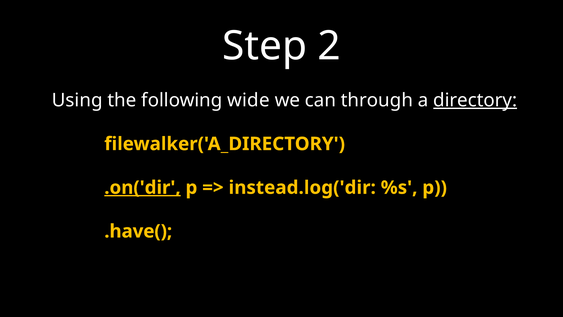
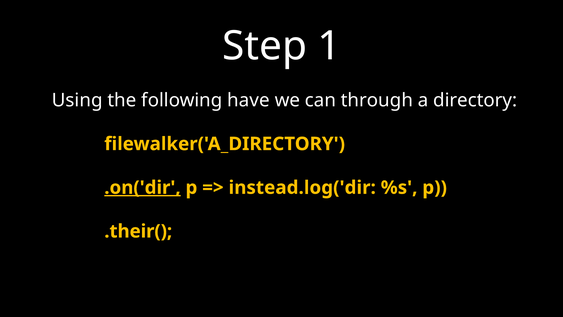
2: 2 -> 1 (329, 46)
wide: wide -> have (249, 100)
directory underline: present -> none (475, 100)
.have(: .have( -> .their( (138, 231)
